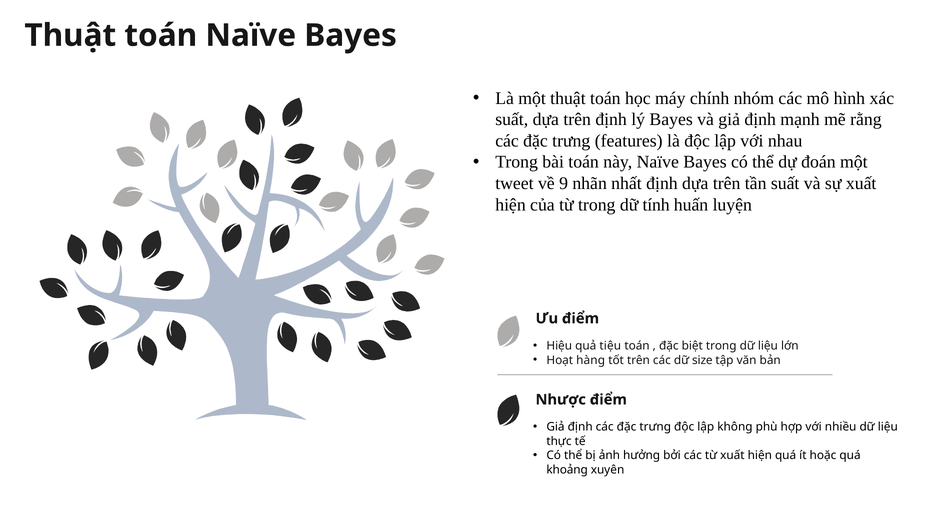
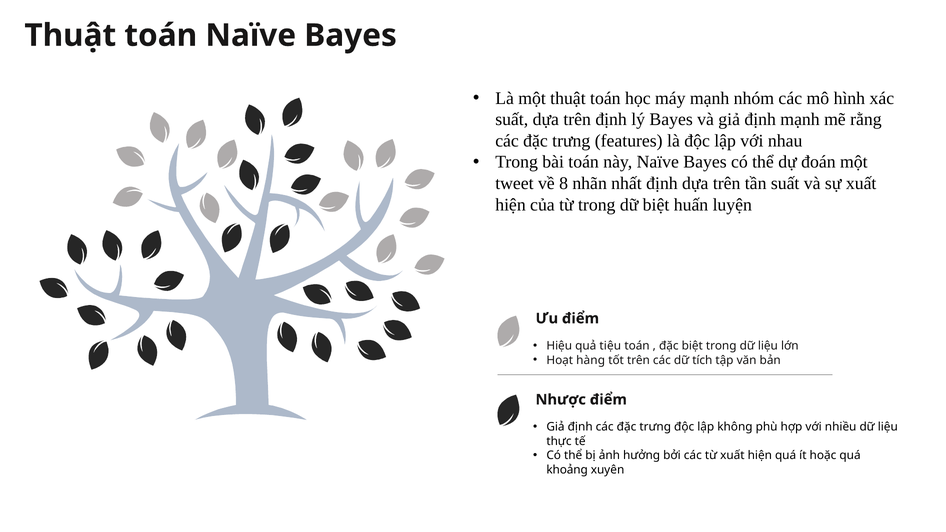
máy chính: chính -> mạnh (710, 98)
9: 9 -> 8 (564, 183)
dữ tính: tính -> biệt (656, 205)
size: size -> tích (702, 360)
